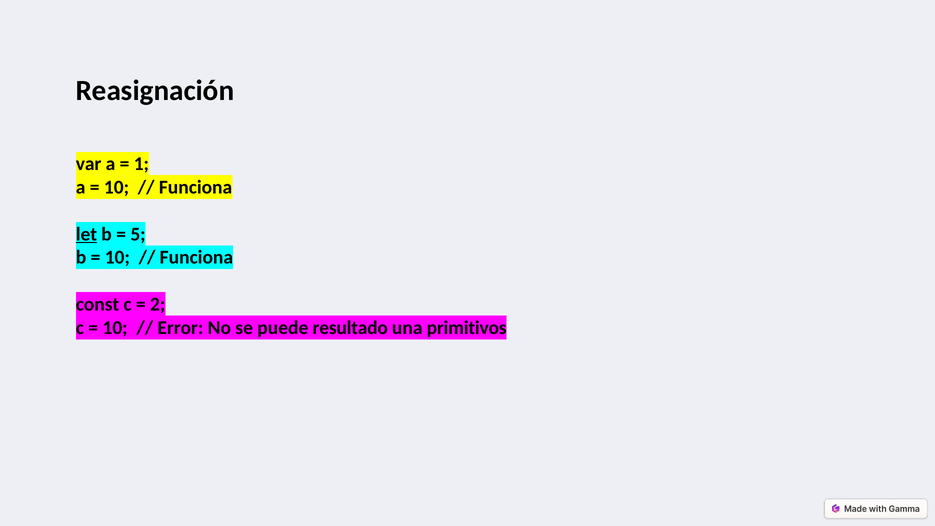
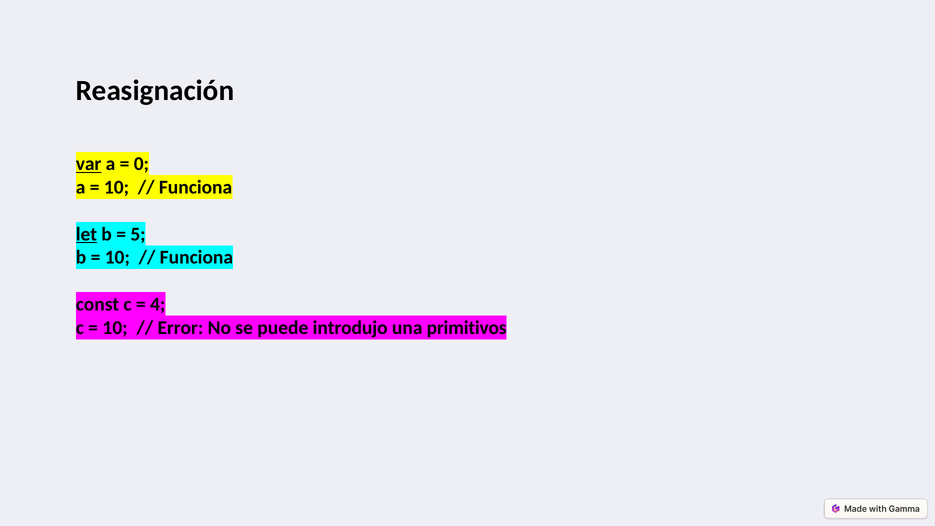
var underline: none -> present (89, 164)
1: 1 -> 0 (141, 164)
2: 2 -> 4 (158, 304)
resultado: resultado -> introdujo (350, 328)
